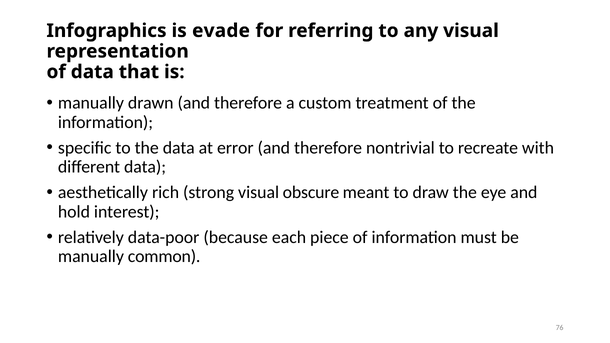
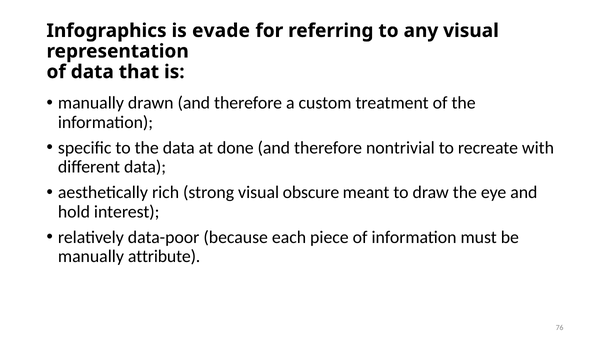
error: error -> done (235, 148)
common: common -> attribute (164, 256)
